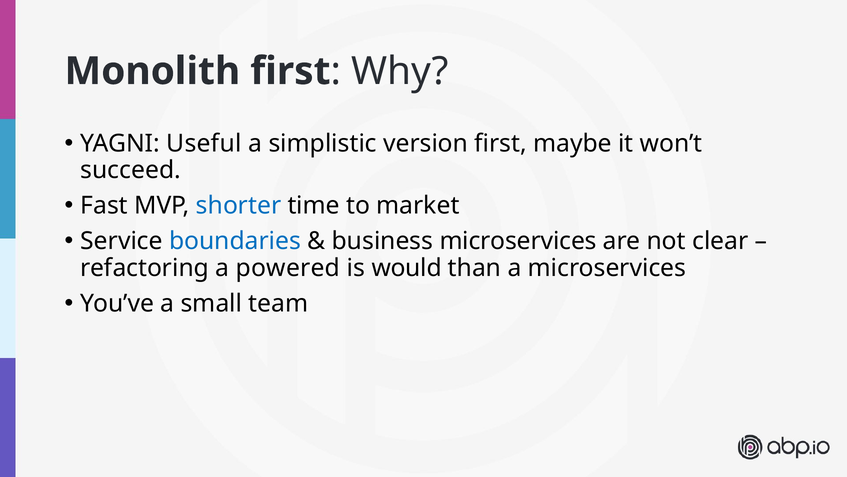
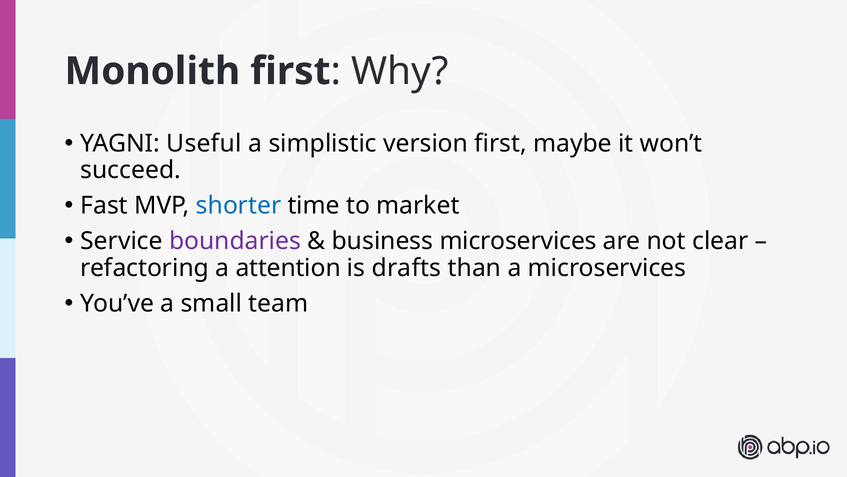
boundaries colour: blue -> purple (235, 241)
powered: powered -> attention (288, 268)
would: would -> drafts (406, 268)
